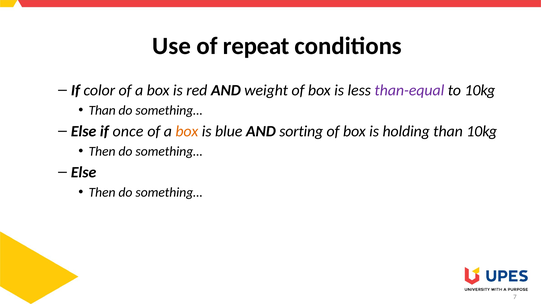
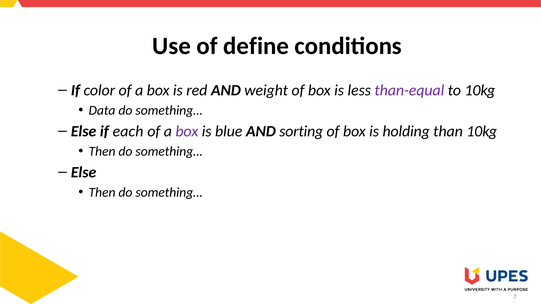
repeat: repeat -> define (256, 46)
Than: Than -> Data (102, 111)
once: once -> each (128, 131)
box colour: orange -> purple (187, 131)
